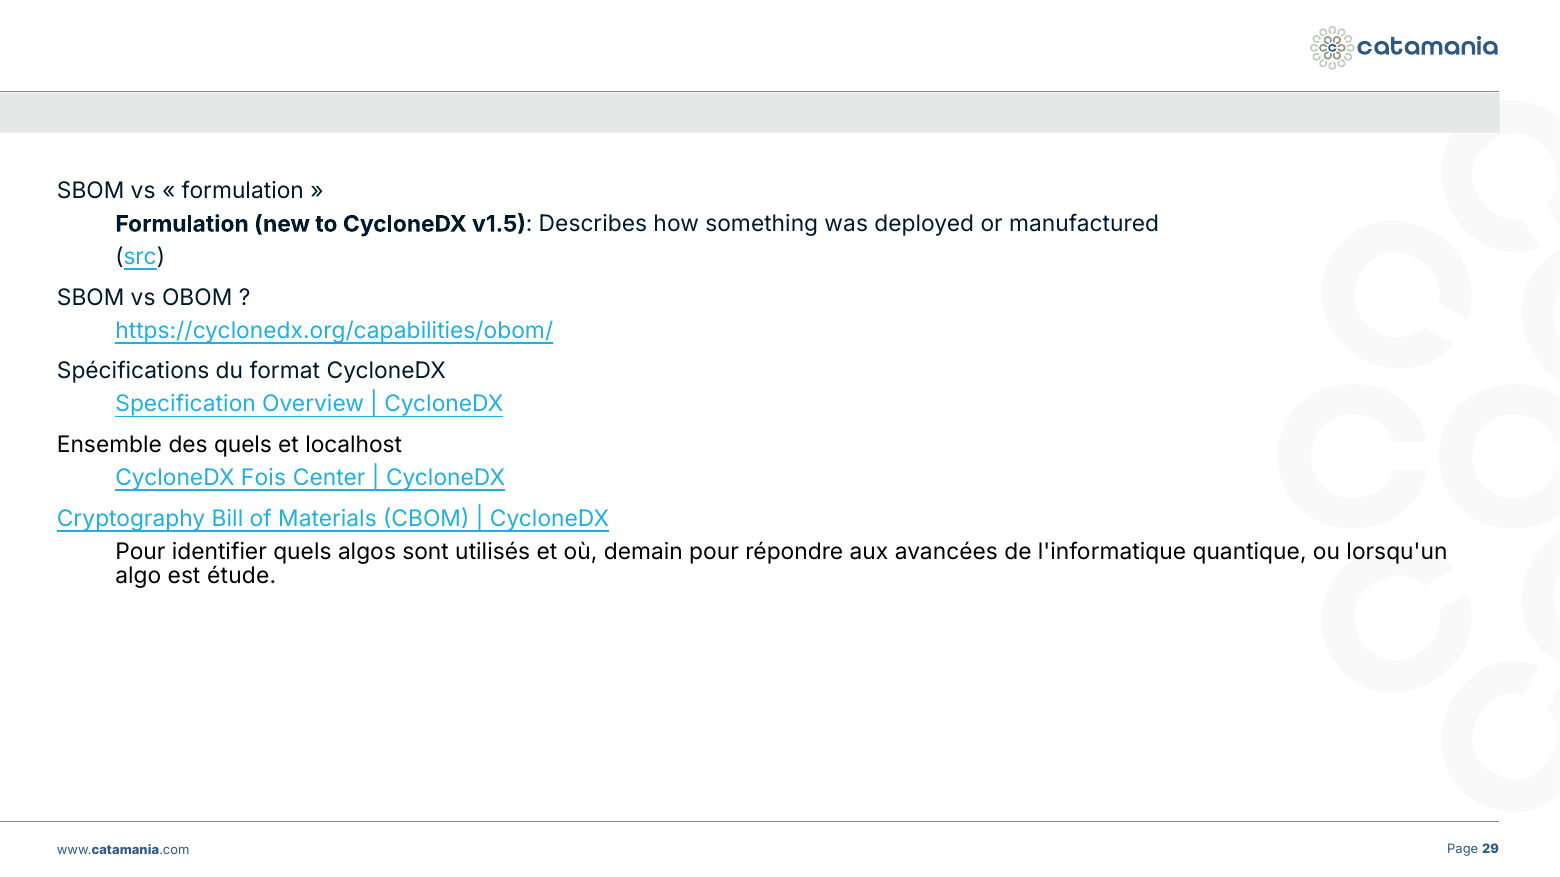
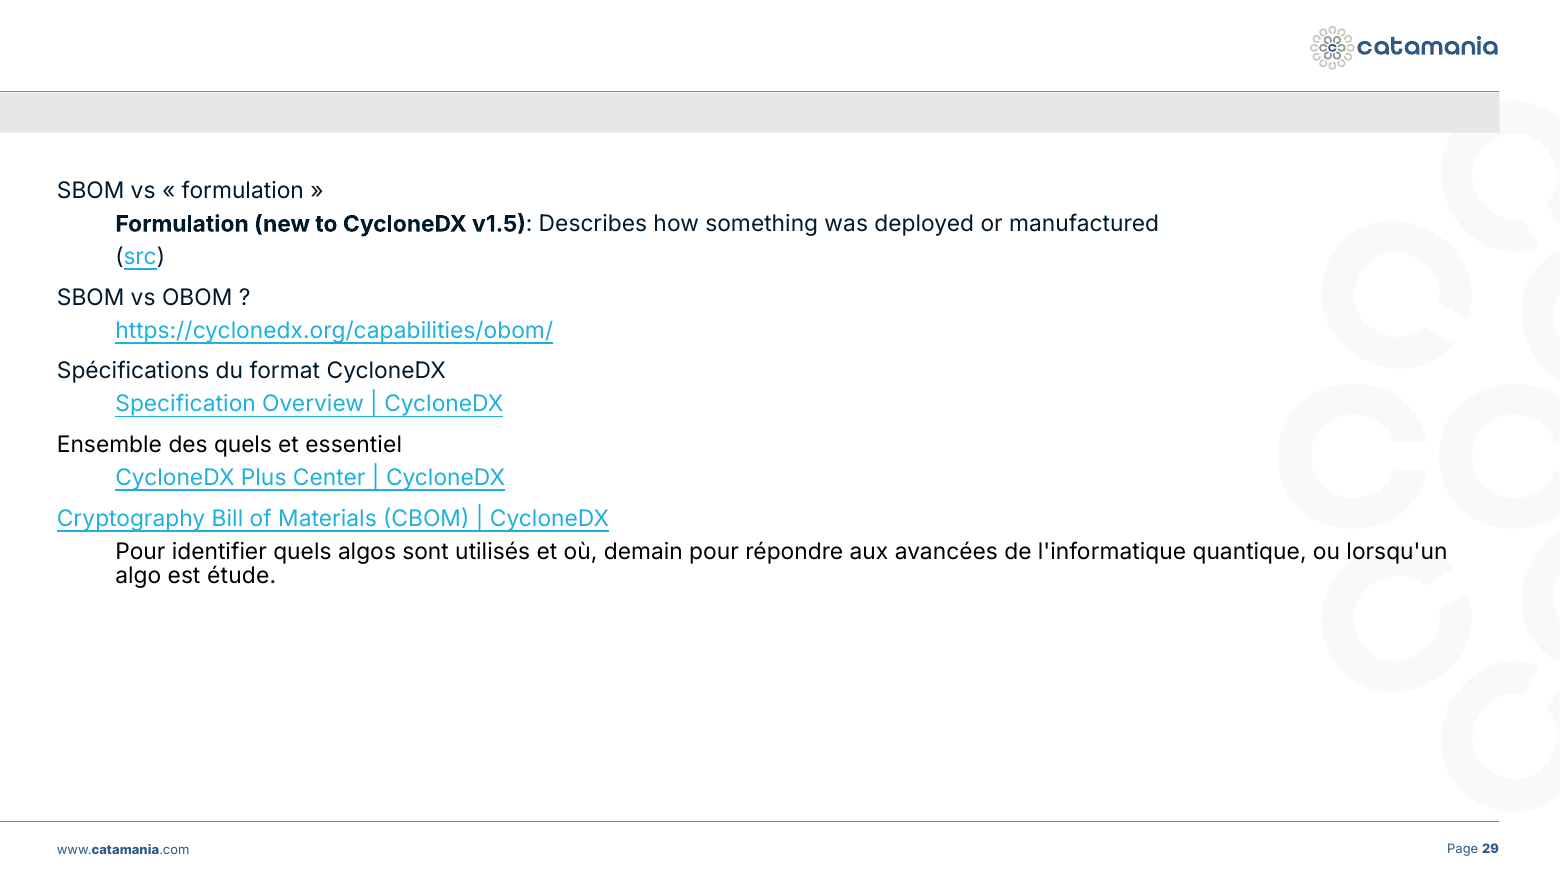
localhost: localhost -> essentiel (354, 445)
Fois: Fois -> Plus (264, 478)
